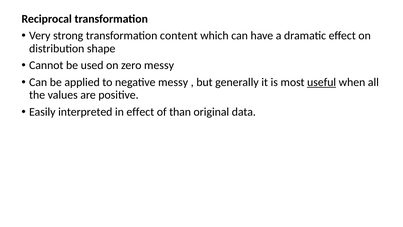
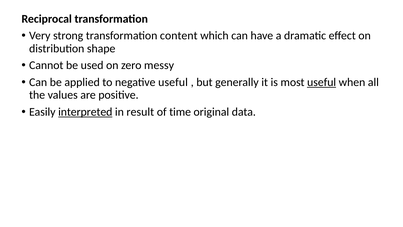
negative messy: messy -> useful (173, 82)
interpreted underline: none -> present (85, 112)
in effect: effect -> result (140, 112)
than: than -> time (180, 112)
